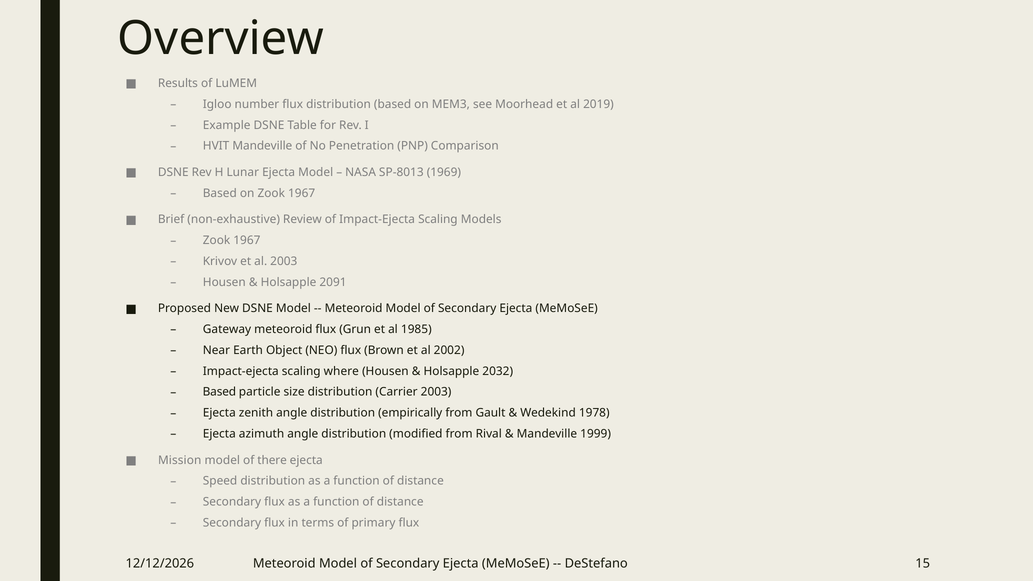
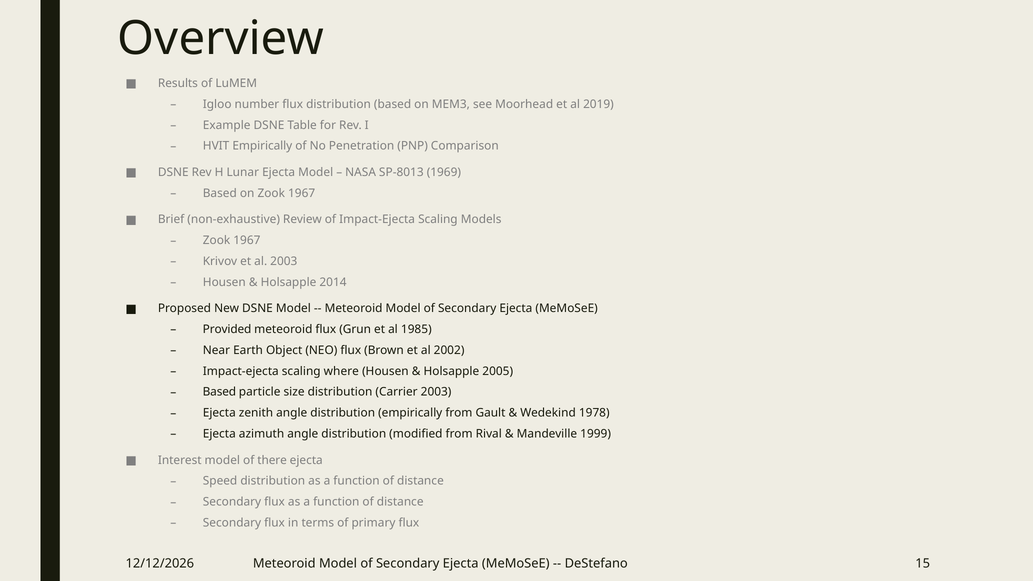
HVIT Mandeville: Mandeville -> Empirically (262, 146)
2091: 2091 -> 2014 (333, 282)
Gateway: Gateway -> Provided (227, 329)
2032: 2032 -> 2005 (498, 371)
Mission: Mission -> Interest (180, 460)
